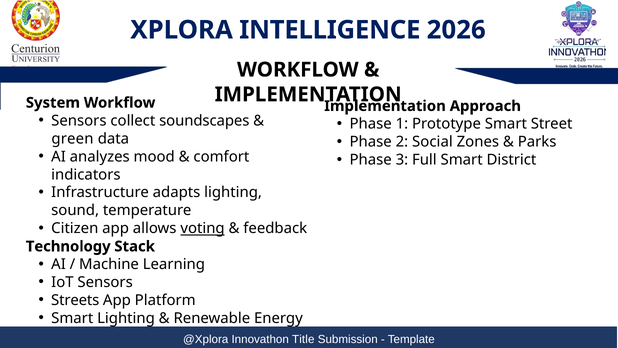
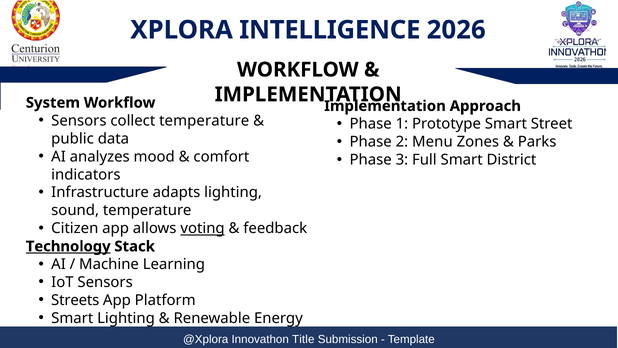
collect soundscapes: soundscapes -> temperature (204, 121)
Social: Social -> Menu (432, 142)
green: green -> public (73, 139)
Technology underline: none -> present (68, 246)
